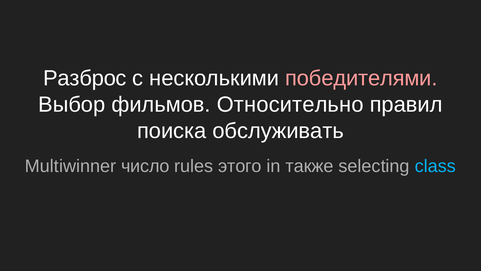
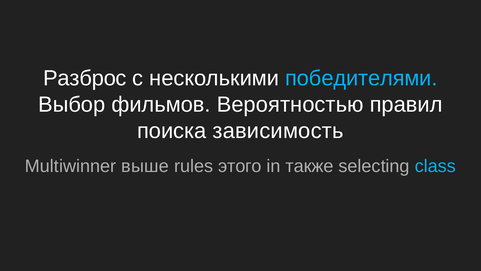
победителями colour: pink -> light blue (361, 78)
Относительно: Относительно -> Вероятностью (290, 104)
обслуживать: обслуживать -> зависимость (278, 131)
число: число -> выше (145, 166)
